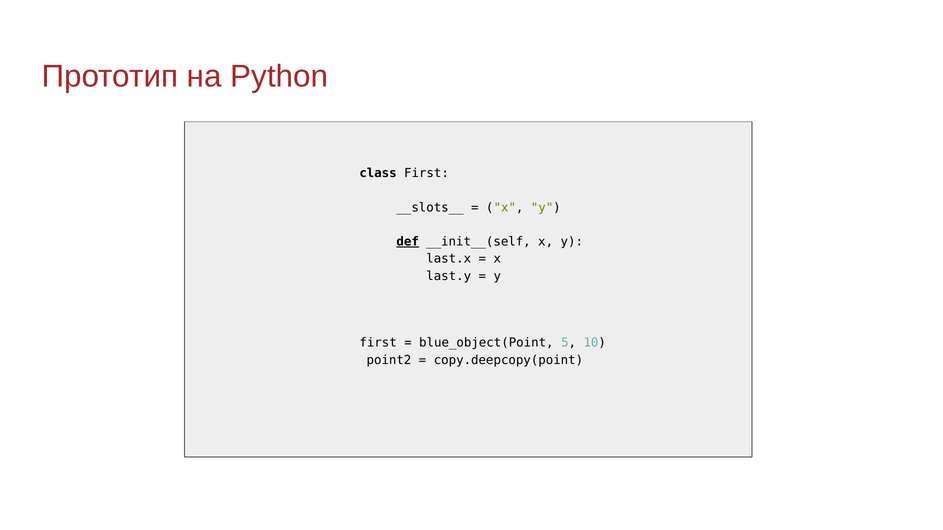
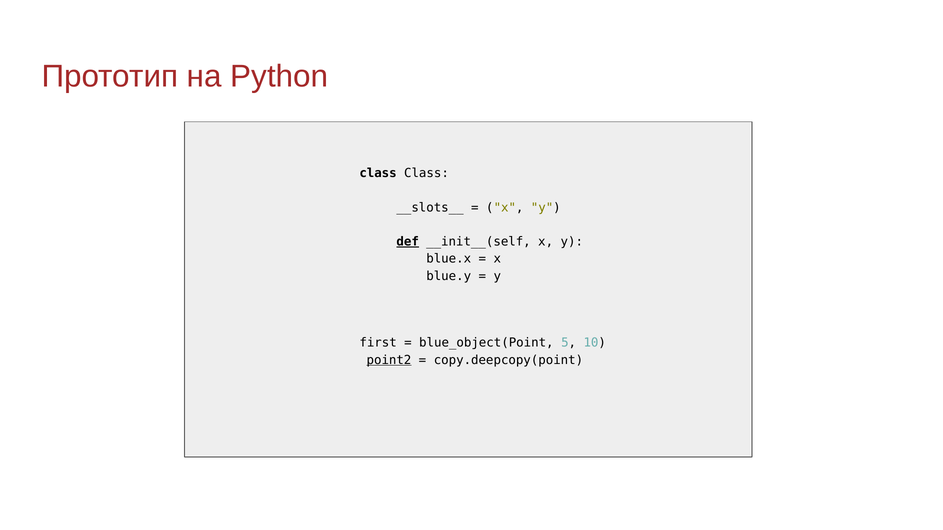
class First: First -> Class (426, 173)
last.x: last.x -> blue.x (449, 259)
last.y: last.y -> blue.y (449, 276)
point2 underline: none -> present (389, 360)
